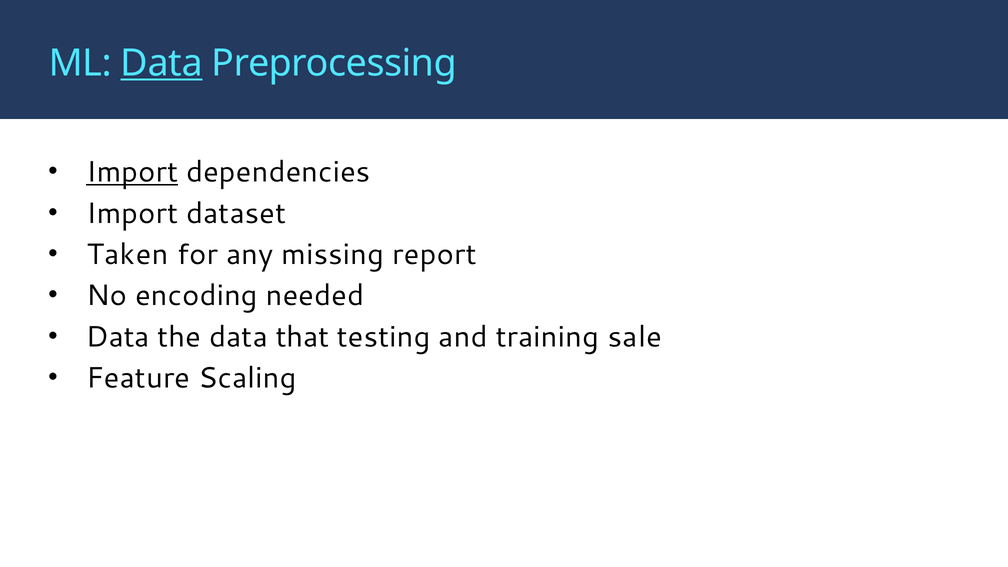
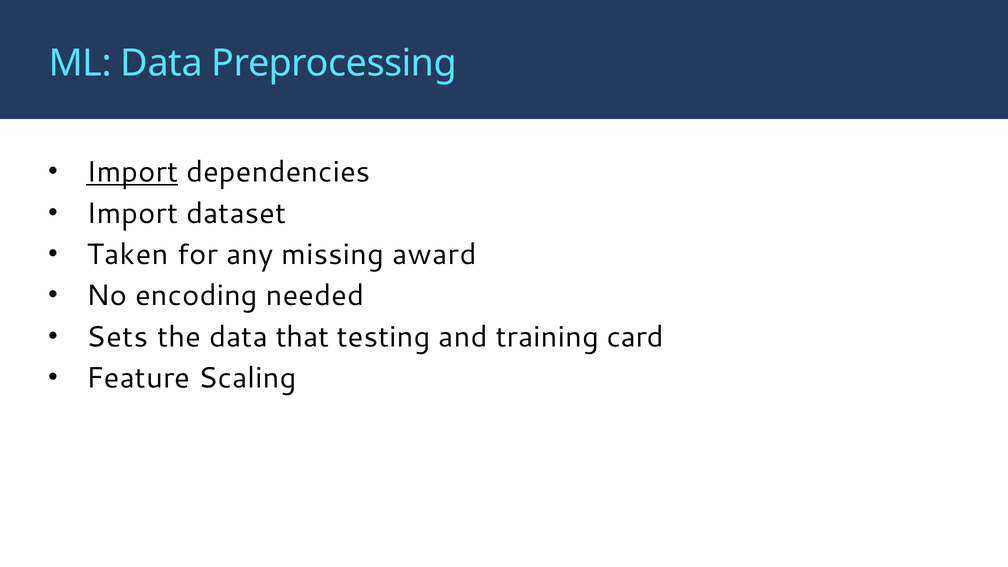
Data underline: present -> none (162, 63)
report: report -> award (434, 255)
Data: Data -> Sets (117, 337)
sale: sale -> card (635, 337)
